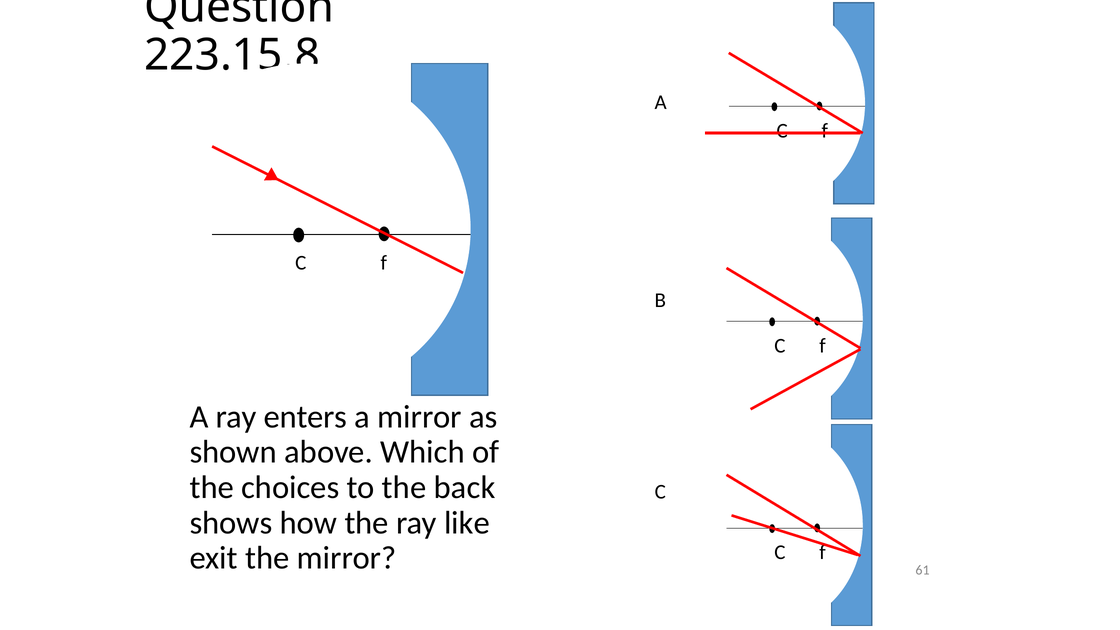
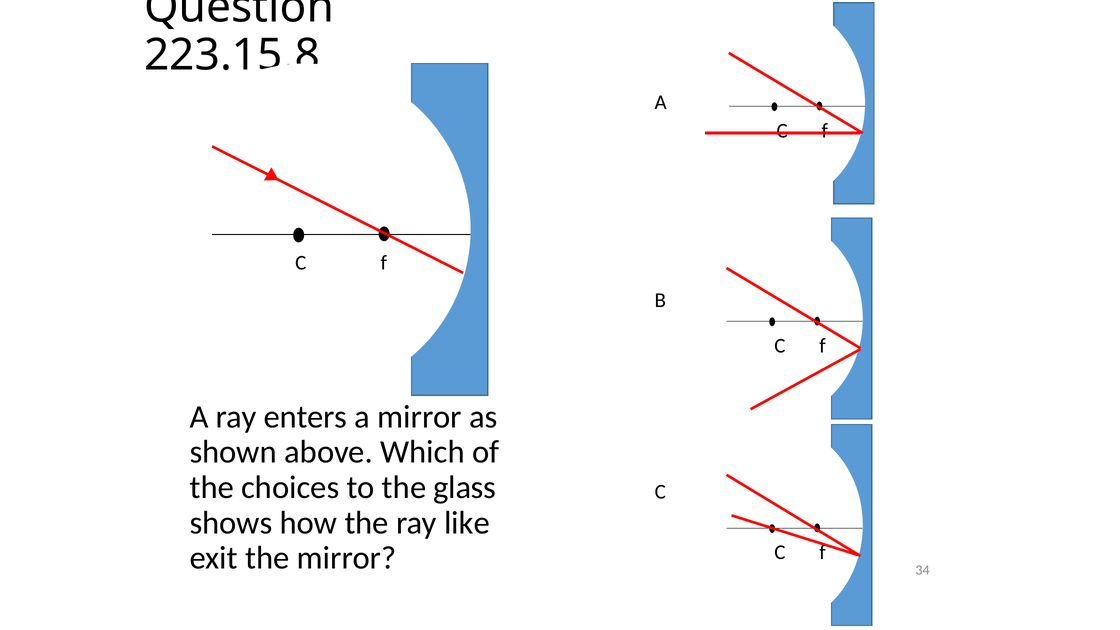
back: back -> glass (465, 487)
61: 61 -> 34 (923, 570)
